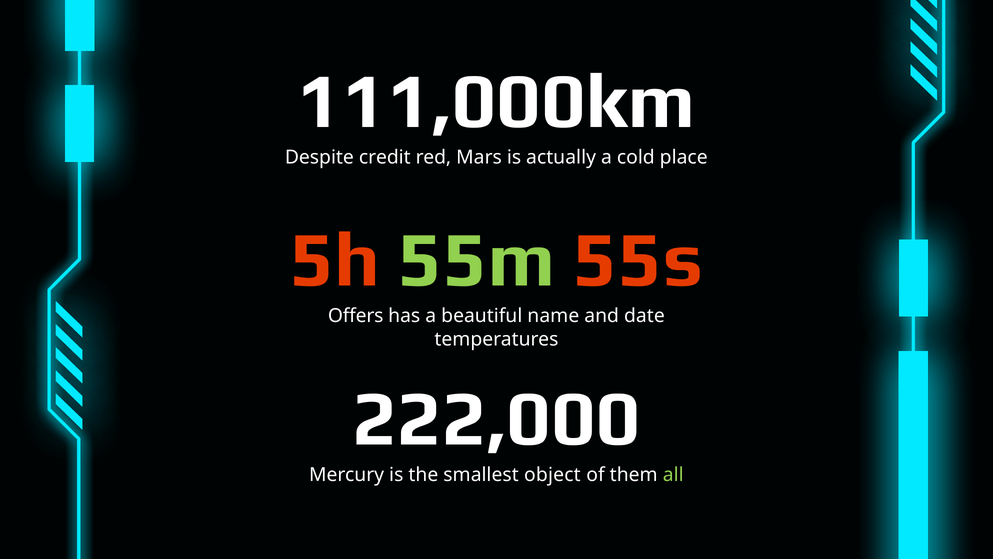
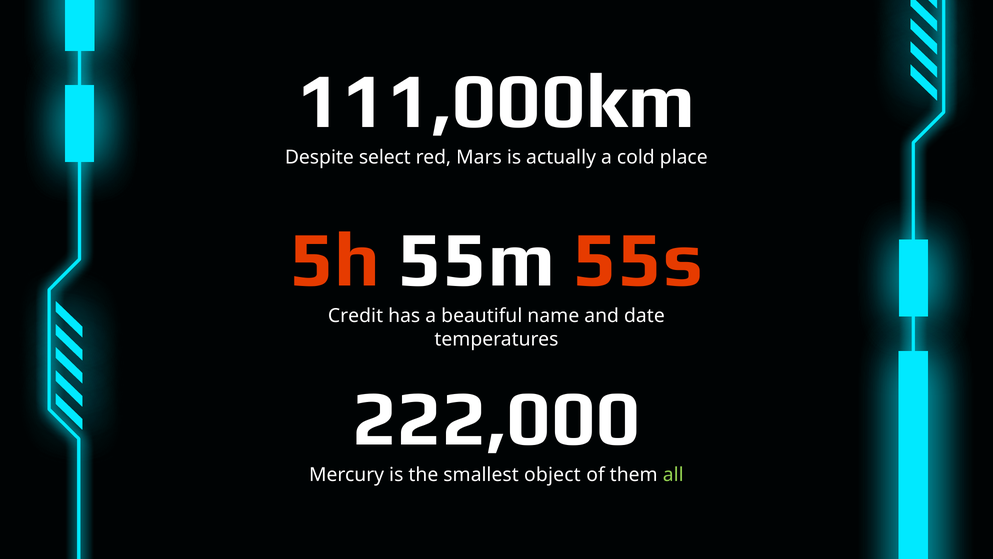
credit: credit -> select (385, 157)
55m colour: light green -> white (477, 260)
Offers: Offers -> Credit (356, 316)
